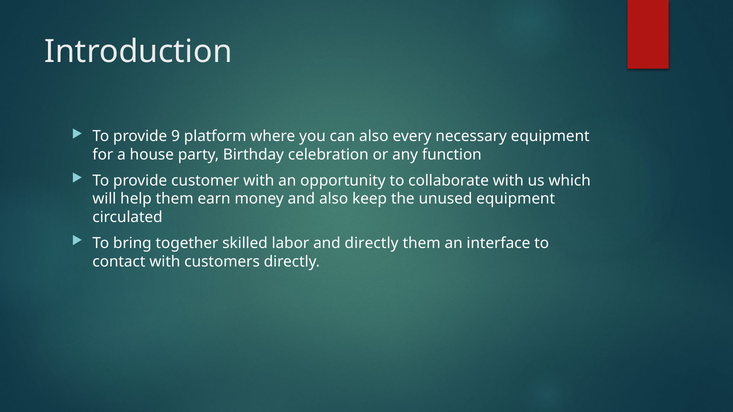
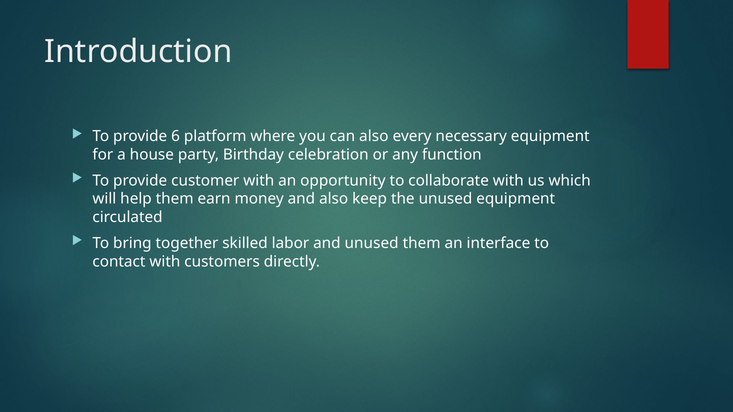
9: 9 -> 6 (176, 136)
and directly: directly -> unused (372, 243)
